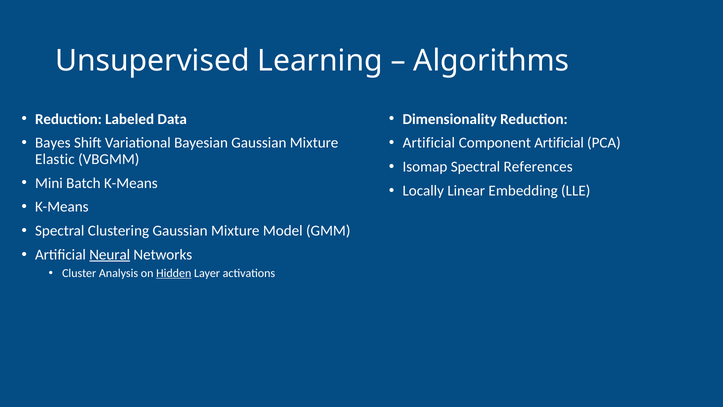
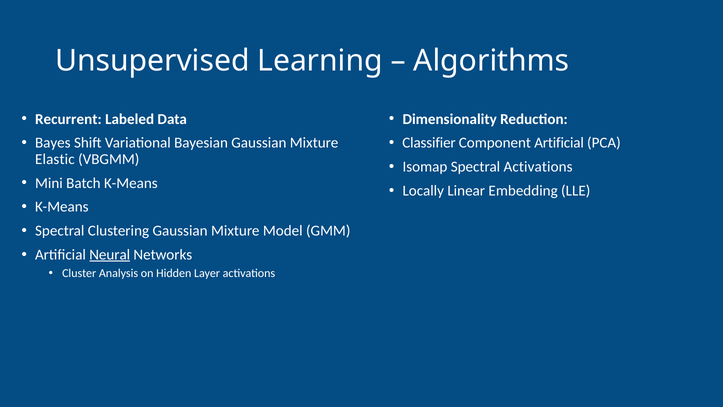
Reduction: Reduction -> Recurrent (68, 119)
Artificial: Artificial -> Classifier (429, 143)
Spectral References: References -> Activations (538, 167)
Hidden underline: present -> none (174, 273)
